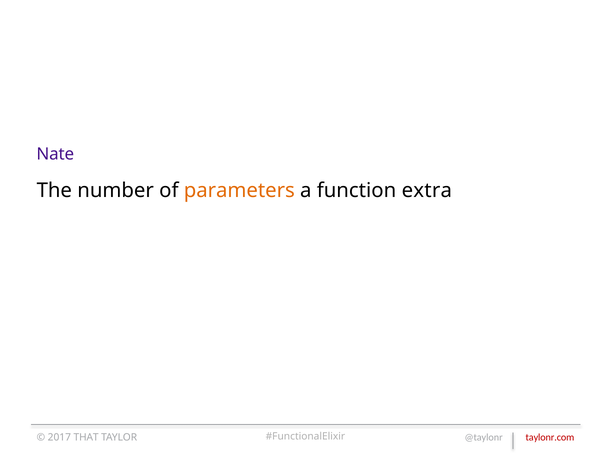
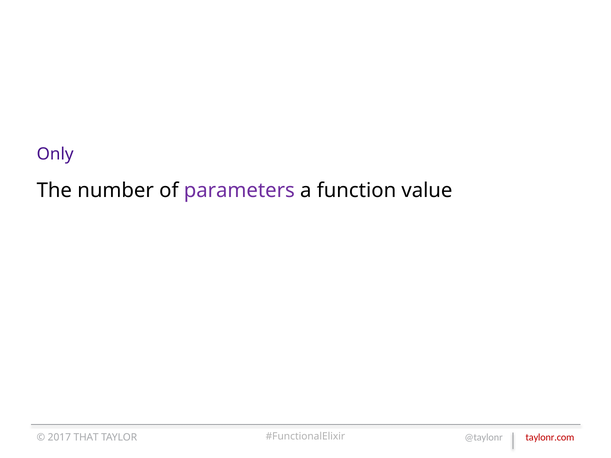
Nate: Nate -> Only (55, 154)
parameters colour: orange -> purple (239, 191)
extra: extra -> value (427, 191)
